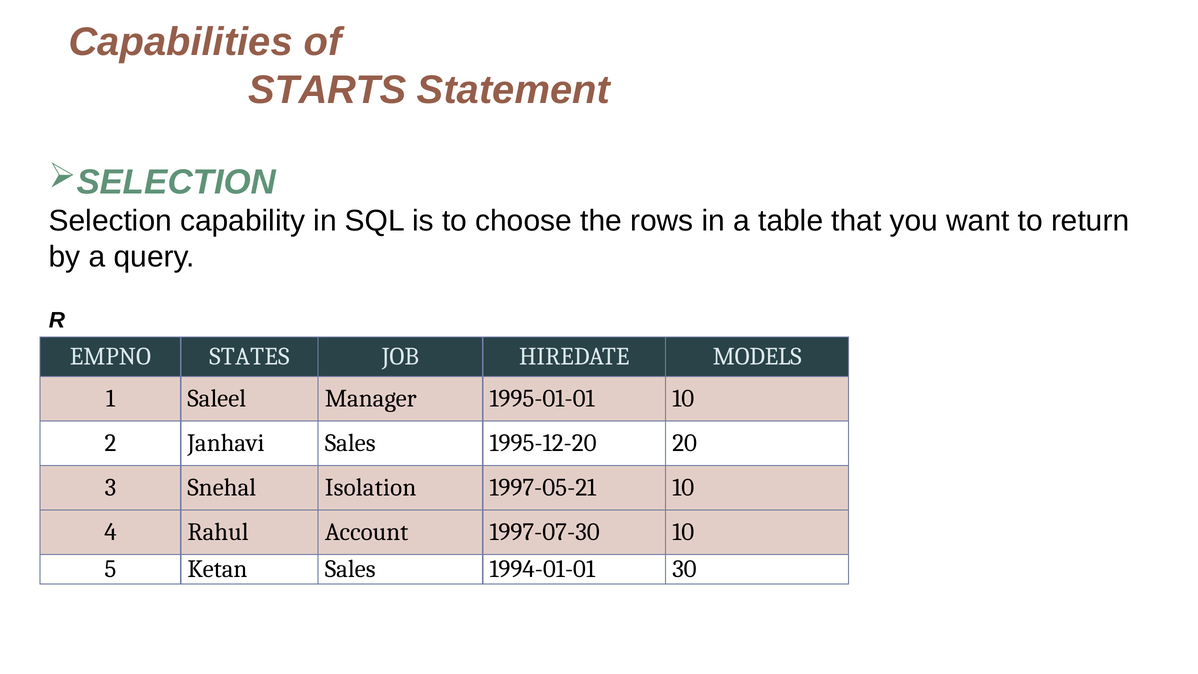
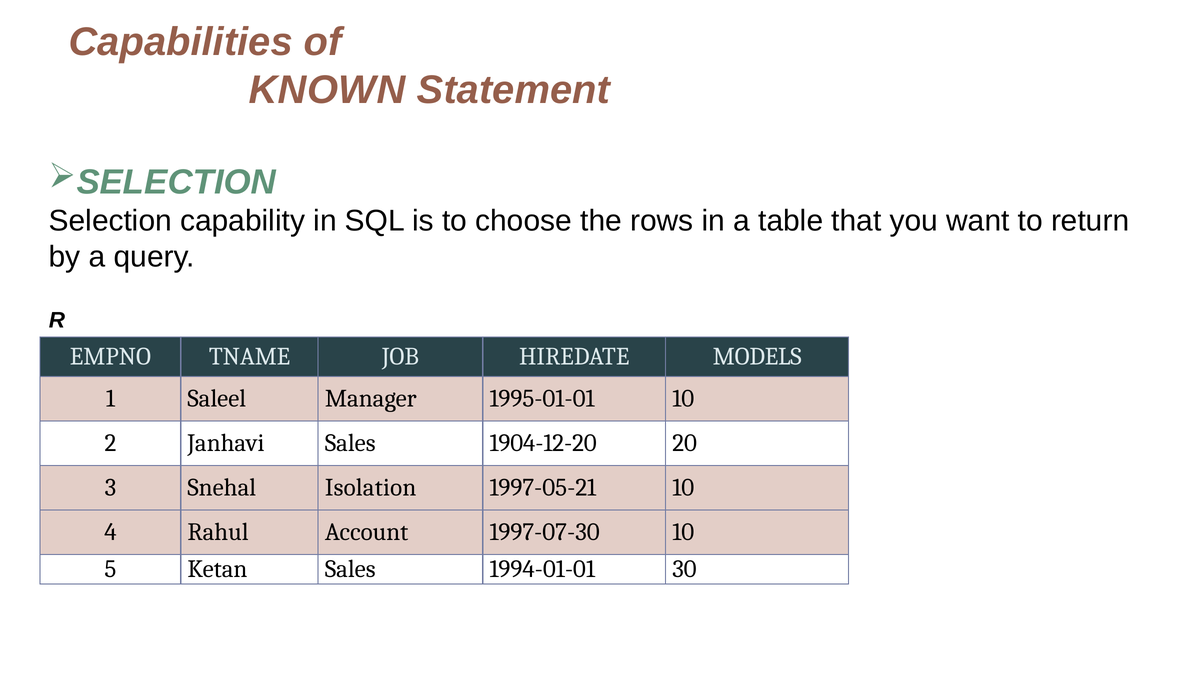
STARTS: STARTS -> KNOWN (327, 90)
STATES: STATES -> TNAME (250, 357)
1995-12-20: 1995-12-20 -> 1904-12-20 (543, 443)
